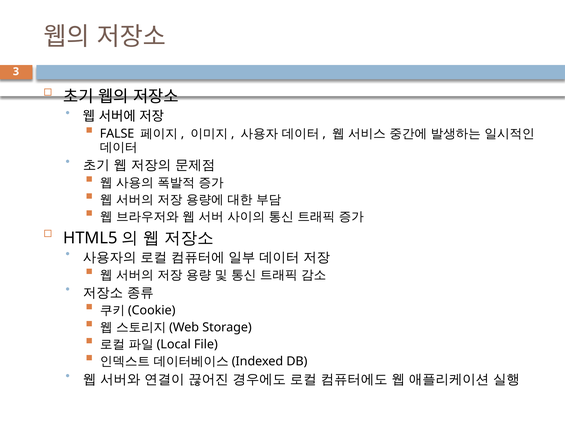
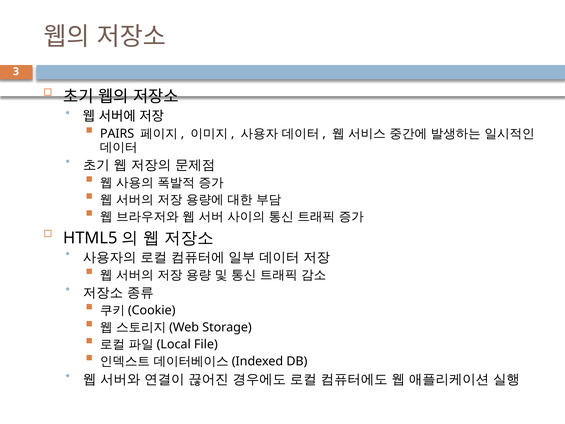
FALSE: FALSE -> PAIRS (117, 134)
